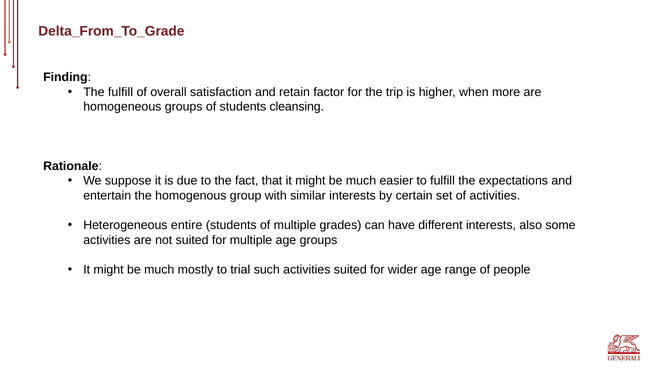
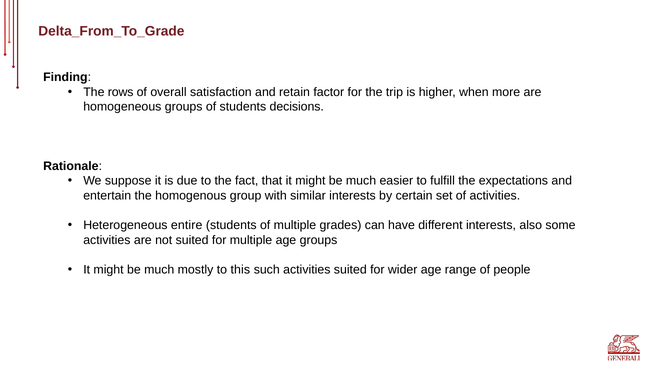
The fulfill: fulfill -> rows (121, 92)
cleansing: cleansing -> decisions (297, 107)
trial: trial -> this (240, 270)
